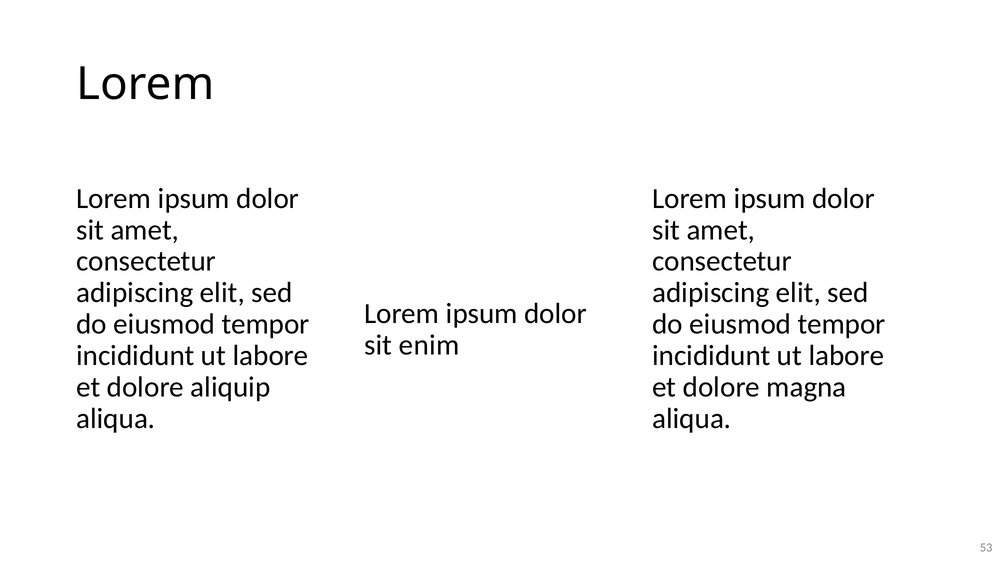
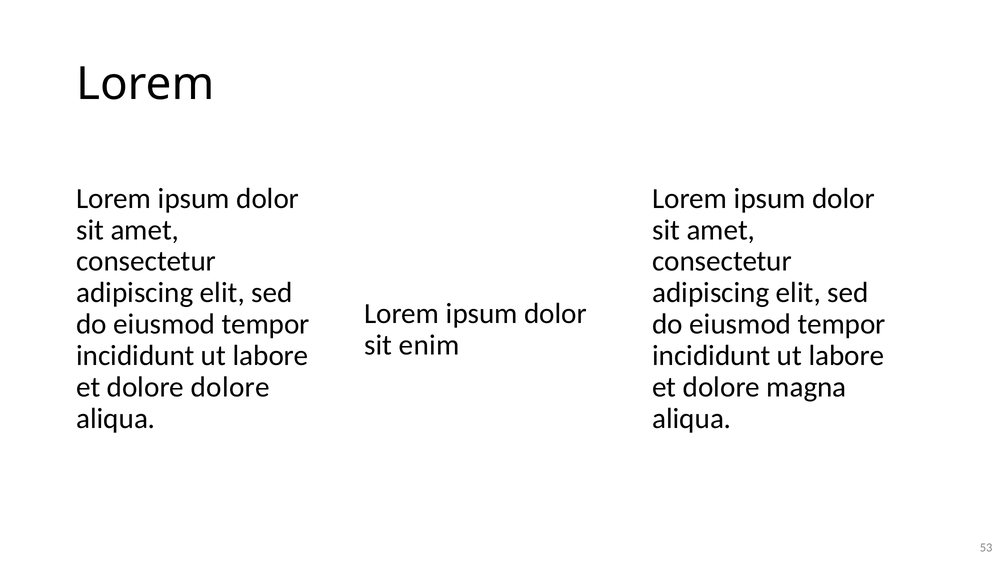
dolore aliquip: aliquip -> dolore (230, 388)
